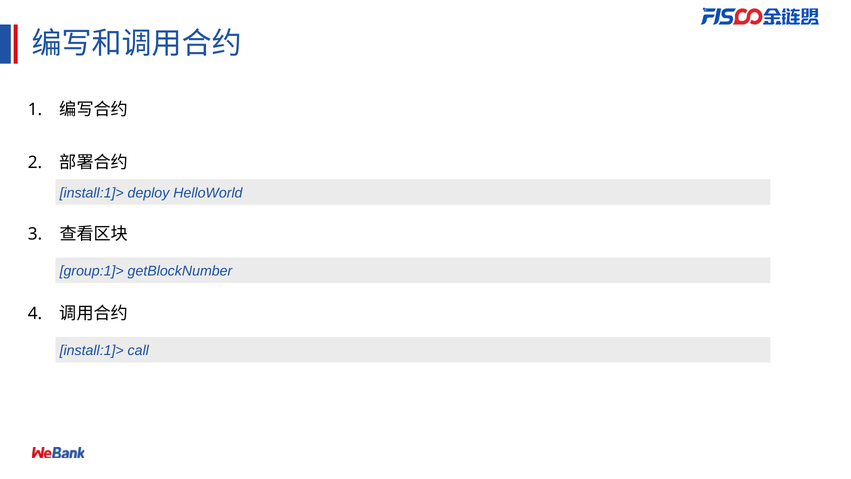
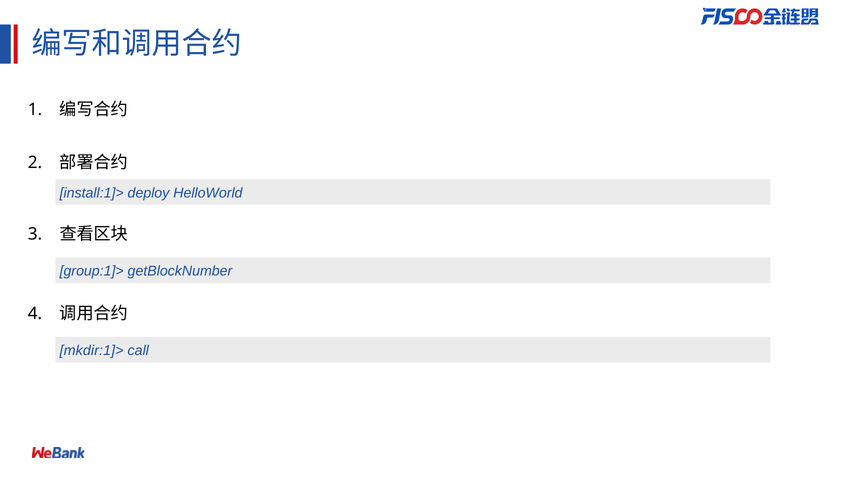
install:1]>: install:1]> -> mkdir:1]> (92, 351)
